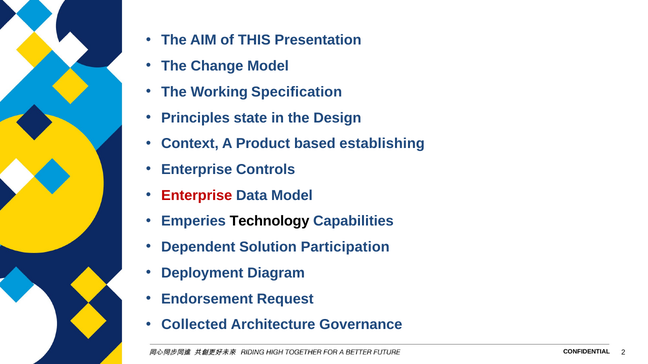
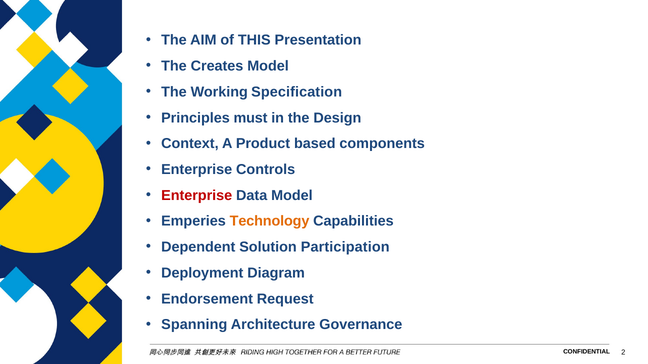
Change: Change -> Creates (217, 66)
state: state -> must (251, 118)
establishing: establishing -> components (382, 144)
Technology colour: black -> orange (270, 222)
Collected: Collected -> Spanning (194, 325)
